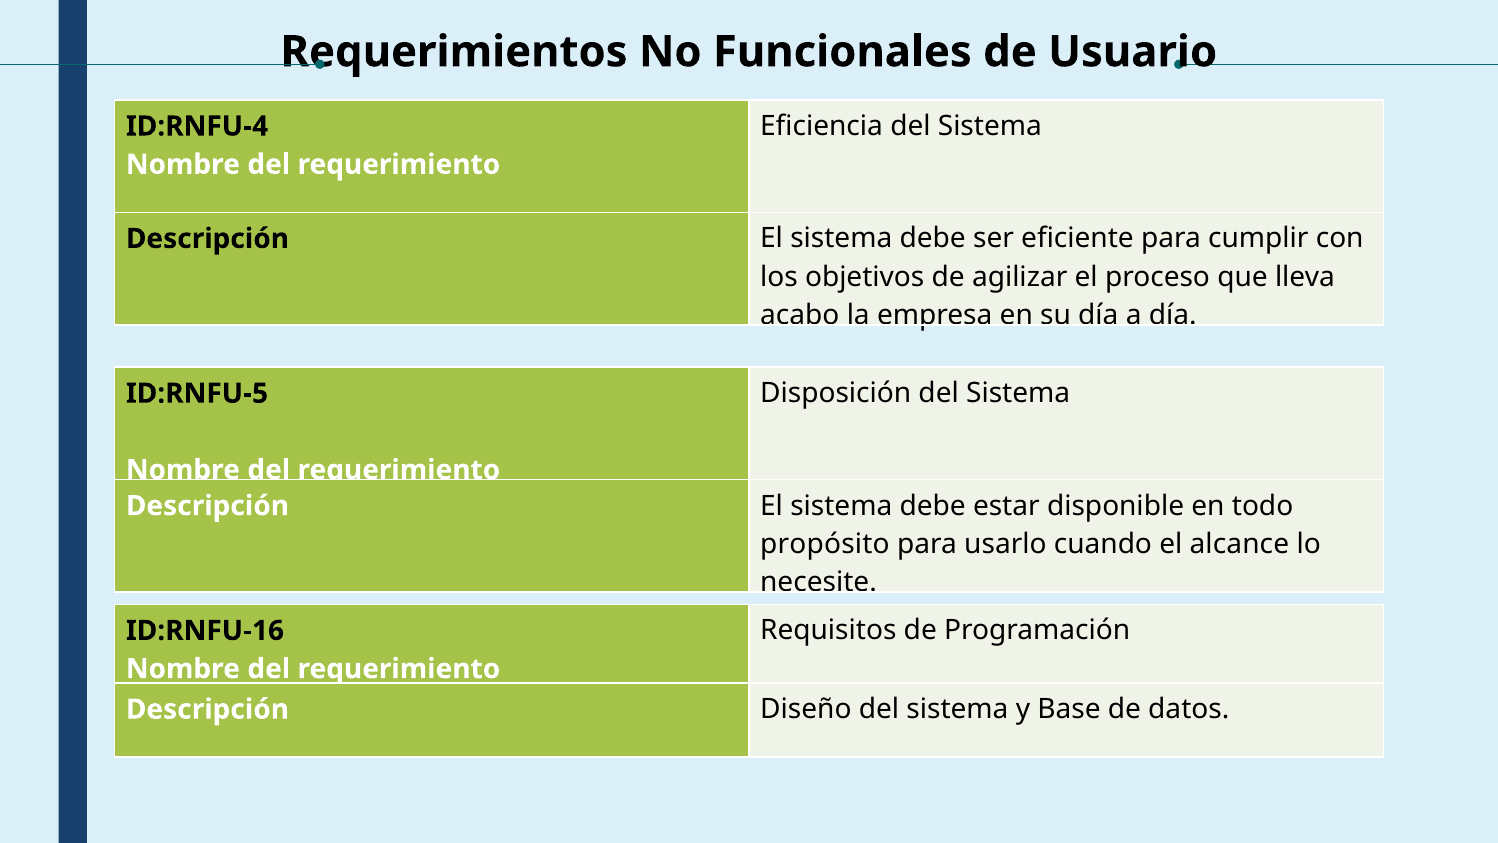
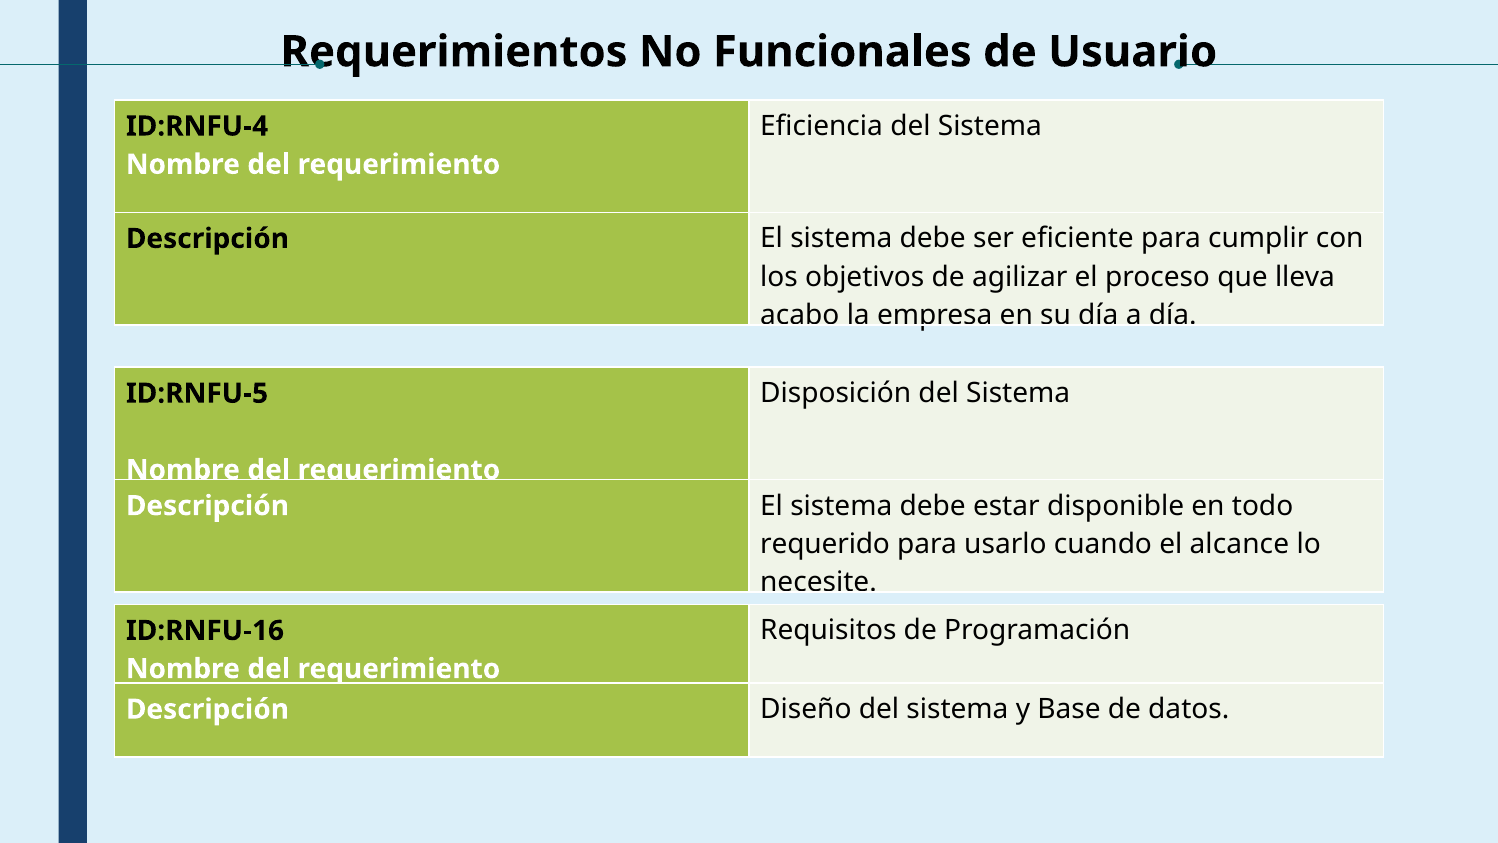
propósito: propósito -> requerido (825, 544)
